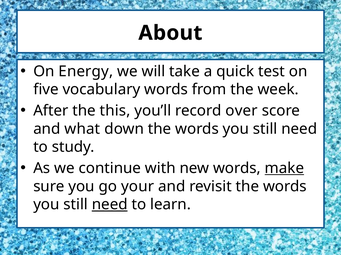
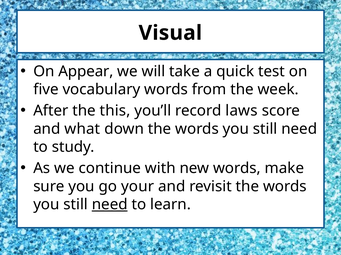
About: About -> Visual (170, 33)
Energy: Energy -> Appear (86, 72)
over: over -> laws (242, 111)
make underline: present -> none (284, 169)
